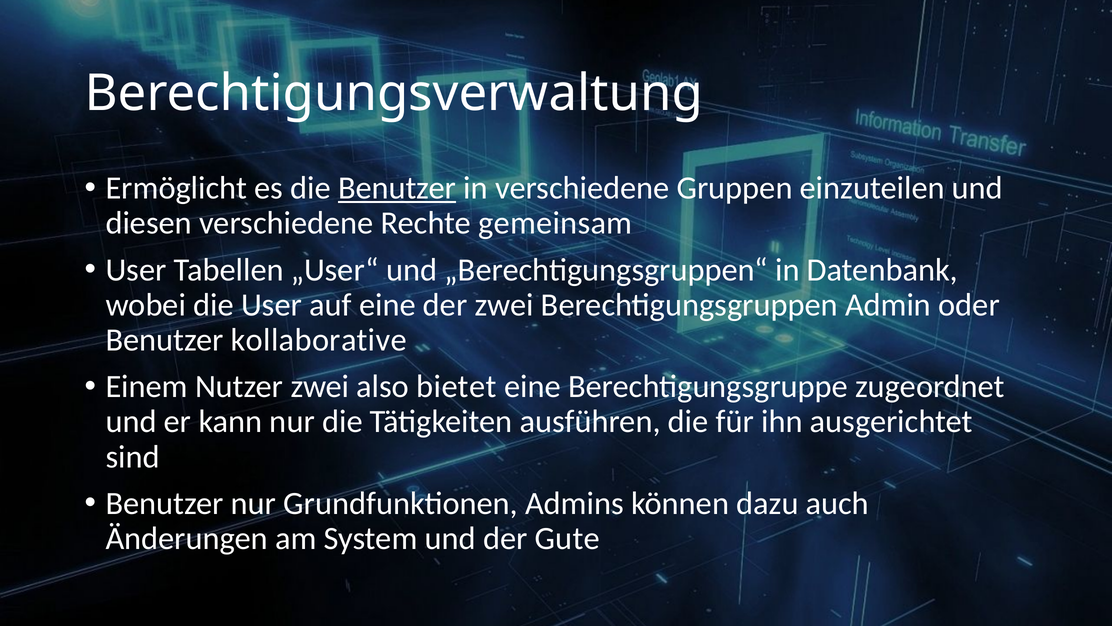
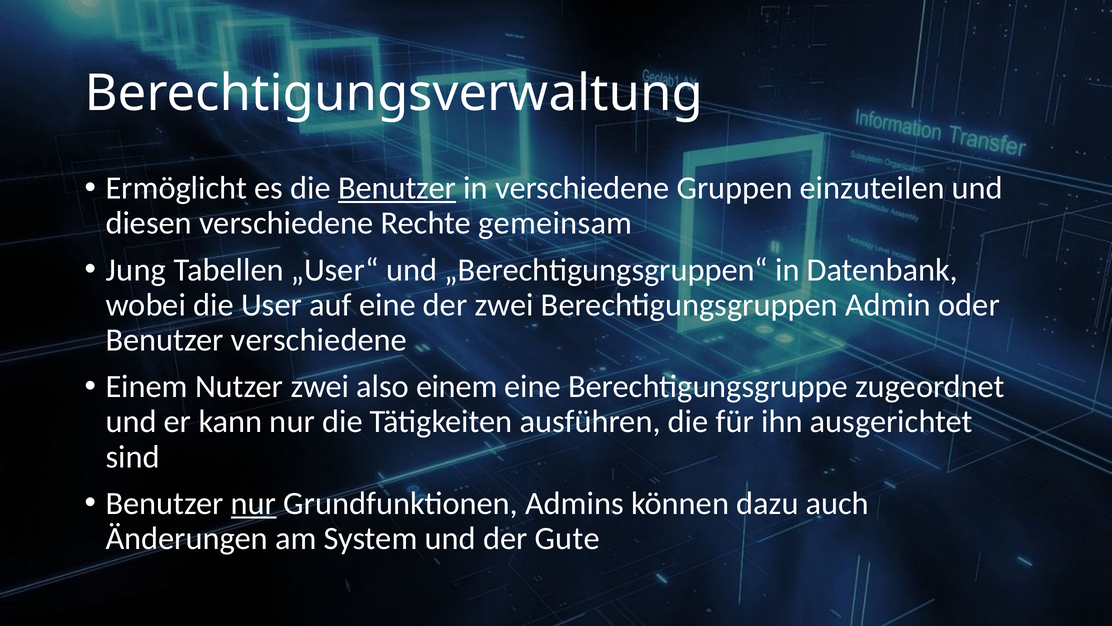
User: User -> Jung (136, 270)
Benutzer kollaborative: kollaborative -> verschiedene (319, 340)
also bietet: bietet -> einem (457, 386)
nur underline: none -> present (254, 503)
